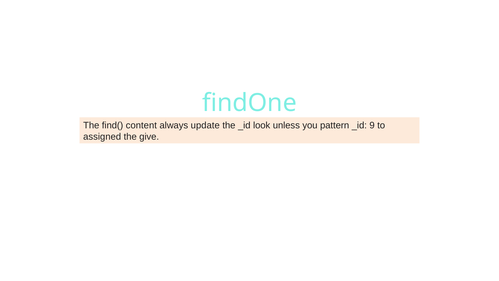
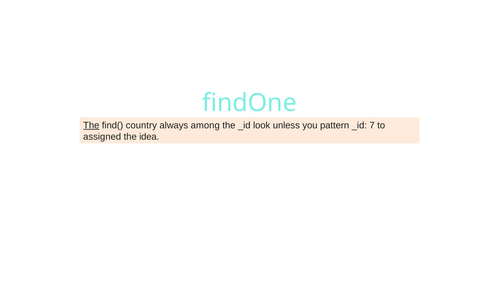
The underline: none -> present (91, 125)
content: content -> country (141, 125)
update: update -> among (205, 125)
9: 9 -> 7 (372, 125)
give: give -> idea (149, 136)
